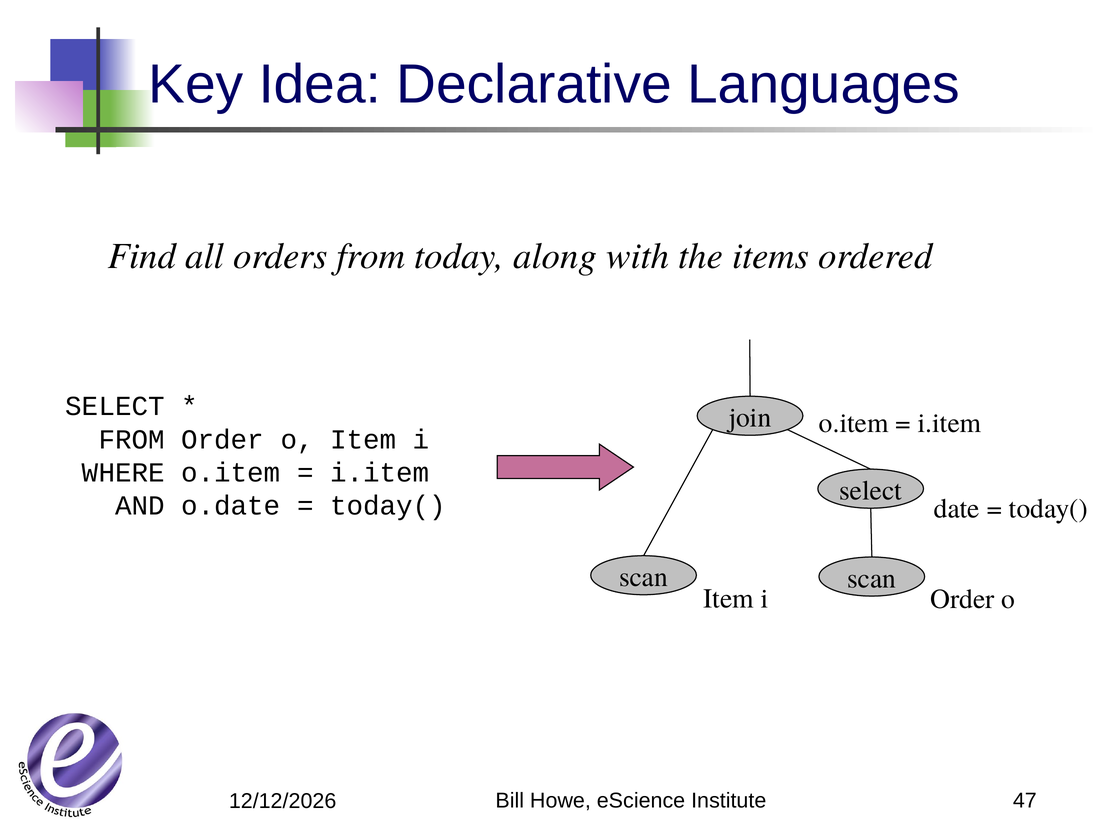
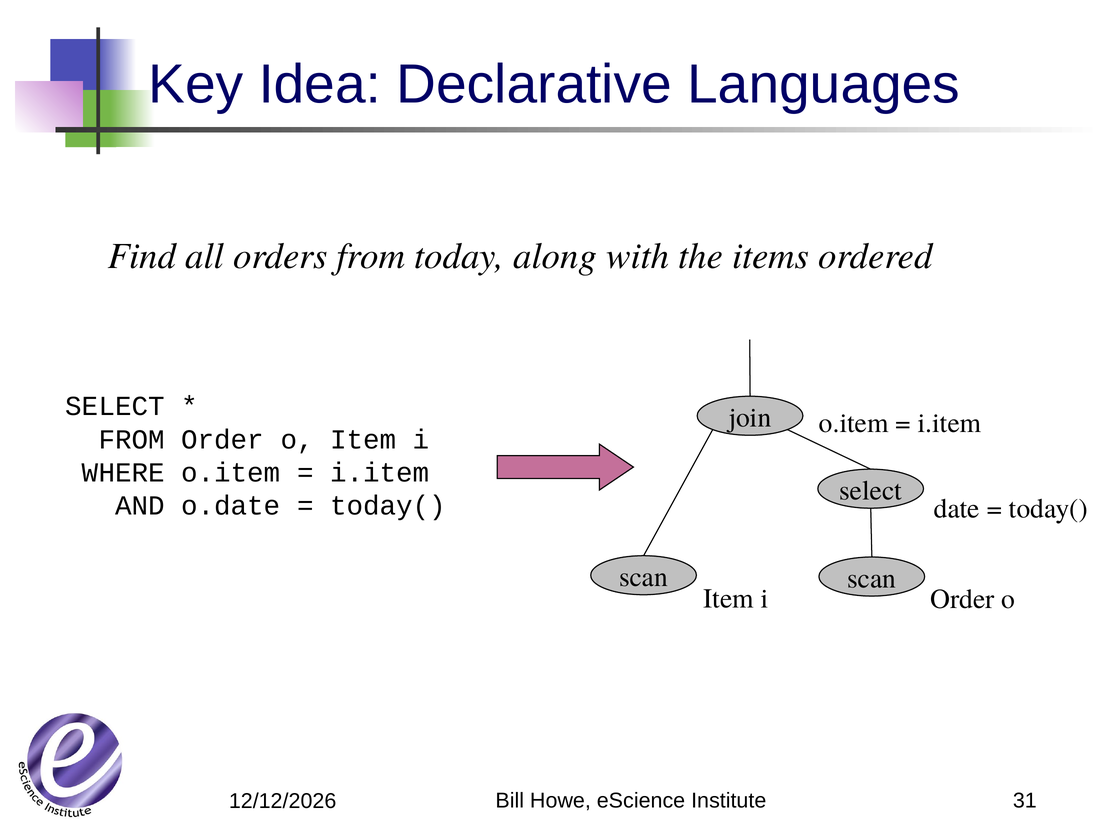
47: 47 -> 31 (1025, 801)
